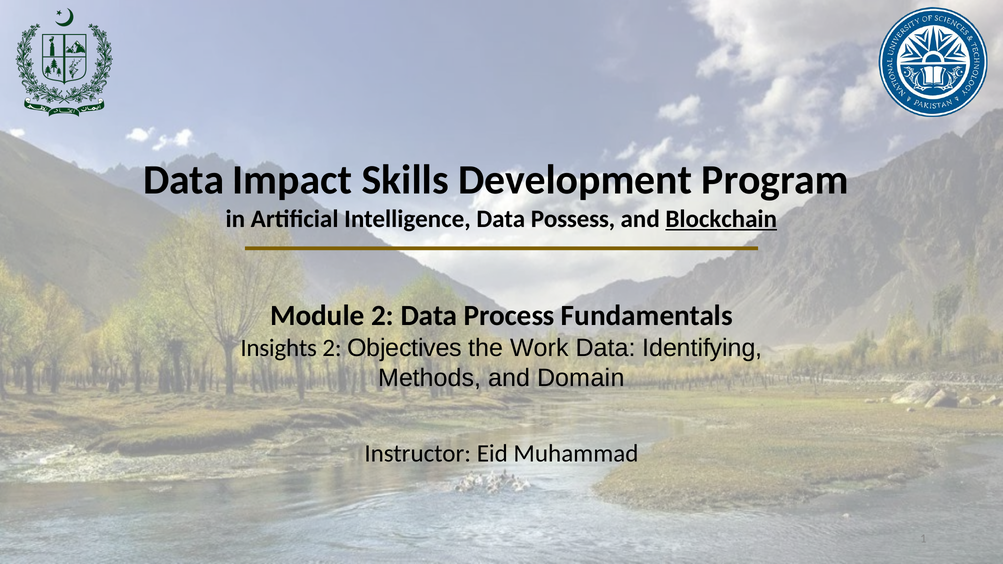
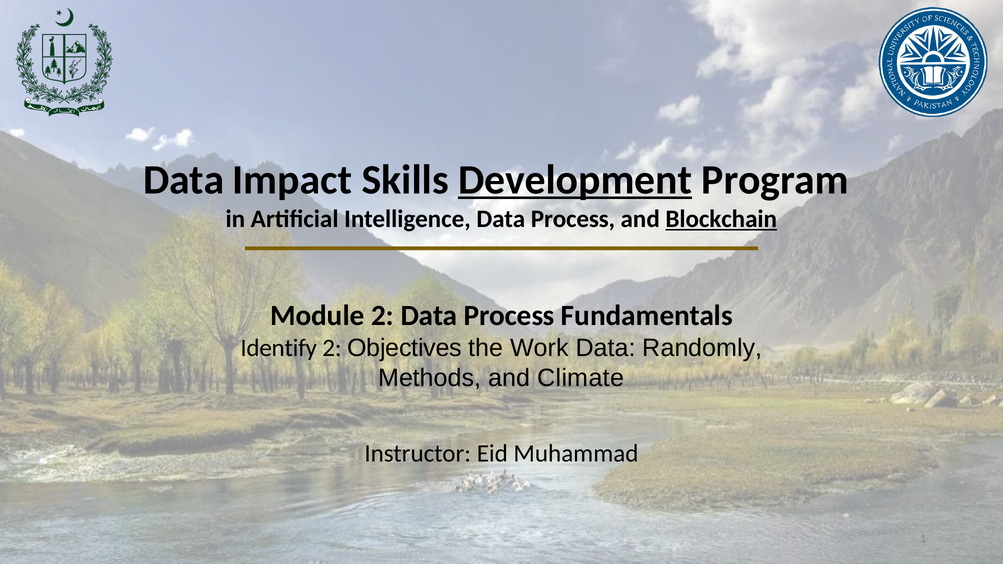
Development underline: none -> present (575, 180)
Intelligence Data Possess: Possess -> Process (573, 219)
Insights: Insights -> Identify (279, 348)
Identifying: Identifying -> Randomly (702, 348)
Domain: Domain -> Climate (581, 378)
